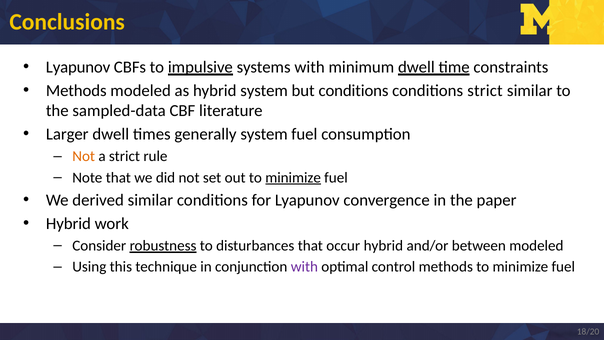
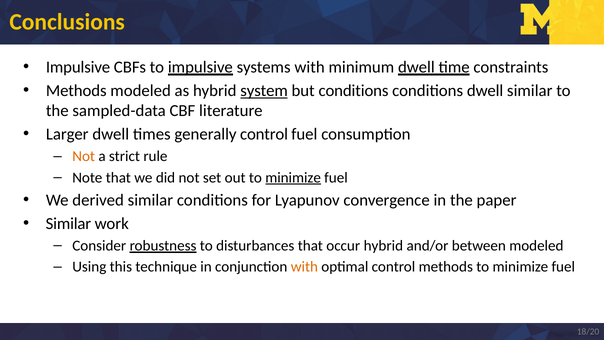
Lyapunov: Lyapunov -> Impulsive (78, 67)
system underline: none -> present (264, 91)
conditions strict: strict -> dwell (485, 91)
generally system: system -> control (264, 134)
Hybrid: Hybrid -> Similar (68, 224)
with colour: purple -> orange (304, 267)
